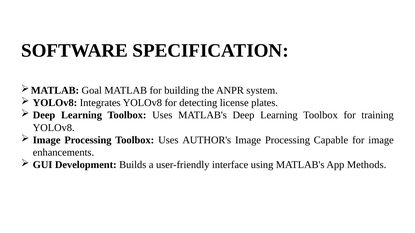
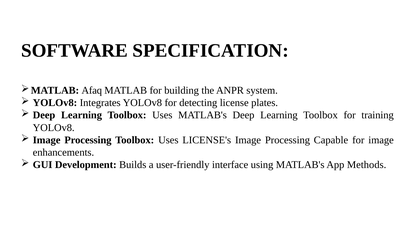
Goal: Goal -> Afaq (92, 90)
AUTHOR's: AUTHOR's -> LICENSE's (207, 140)
